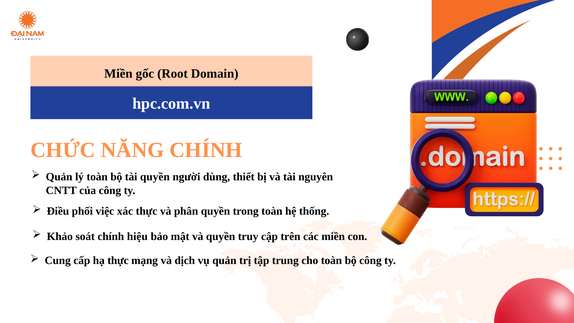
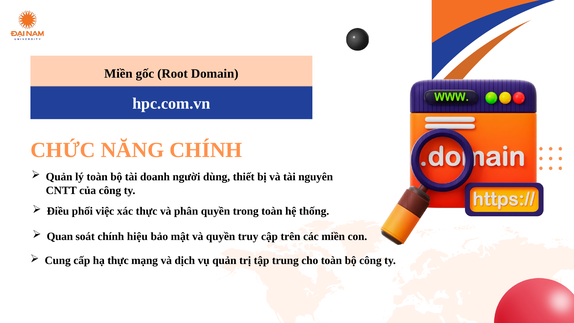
tài quyền: quyền -> doanh (155, 177)
Khảo: Khảo -> Quan (60, 236)
